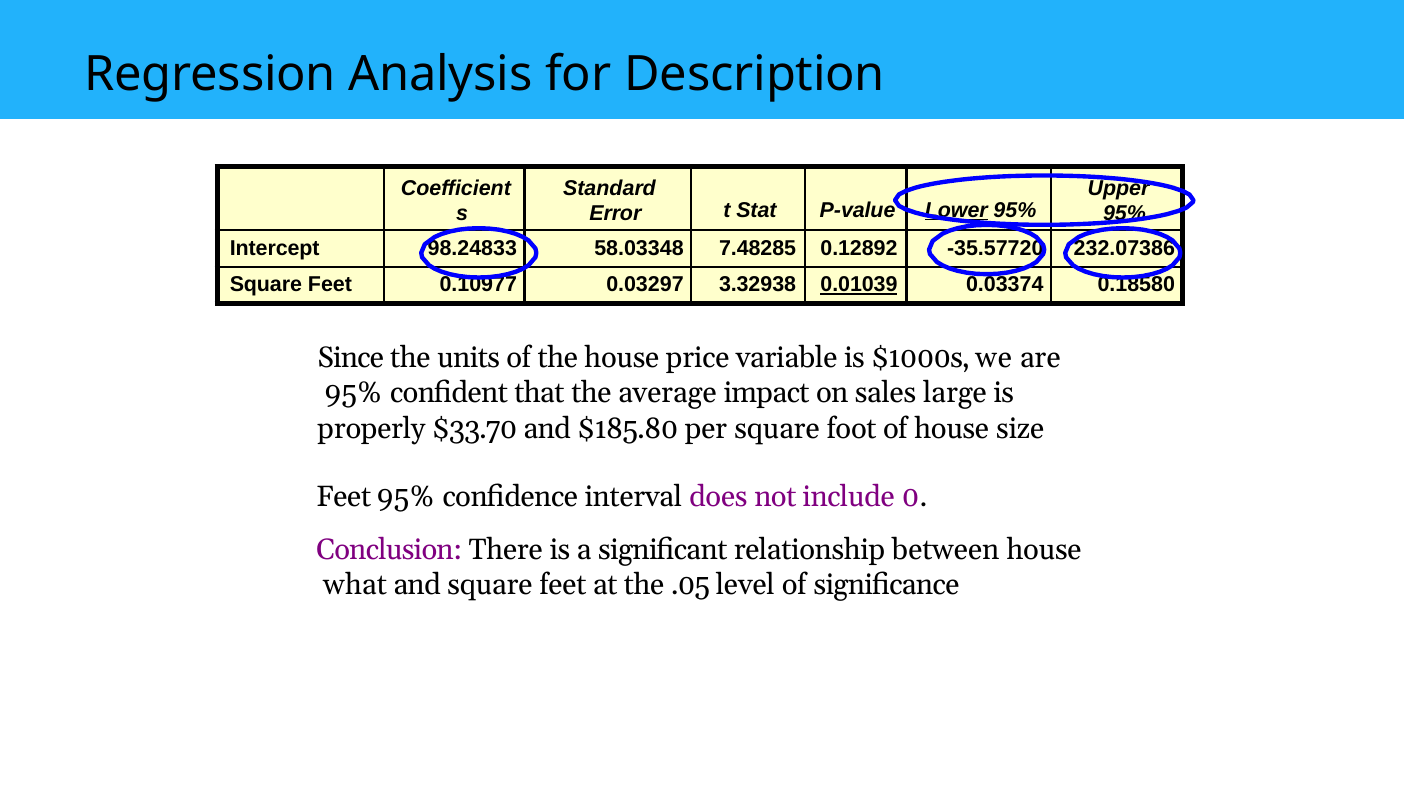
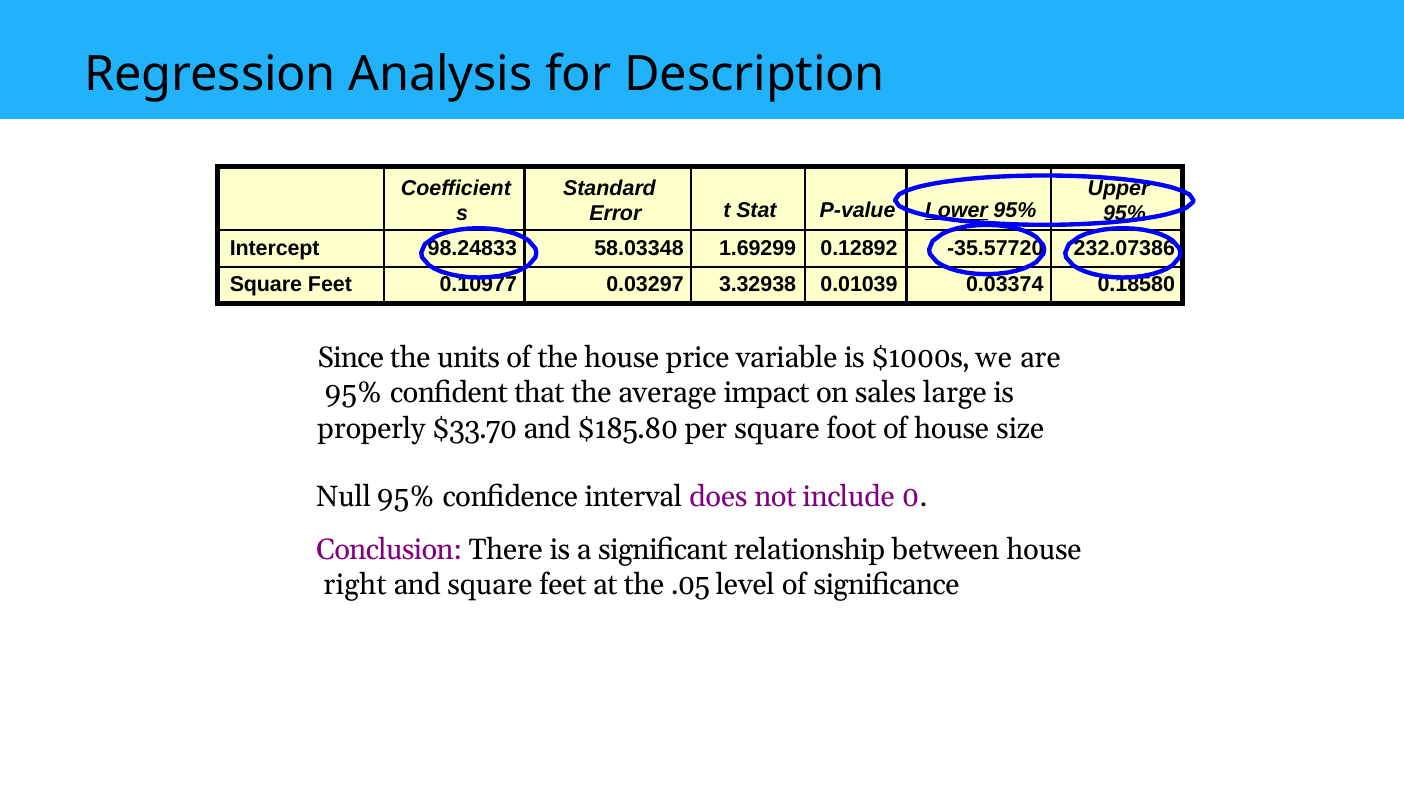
7.48285: 7.48285 -> 1.69299 (758, 248)
0.01039 underline: present -> none (859, 285)
Feet: Feet -> Null (344, 497)
what: what -> right (355, 585)
